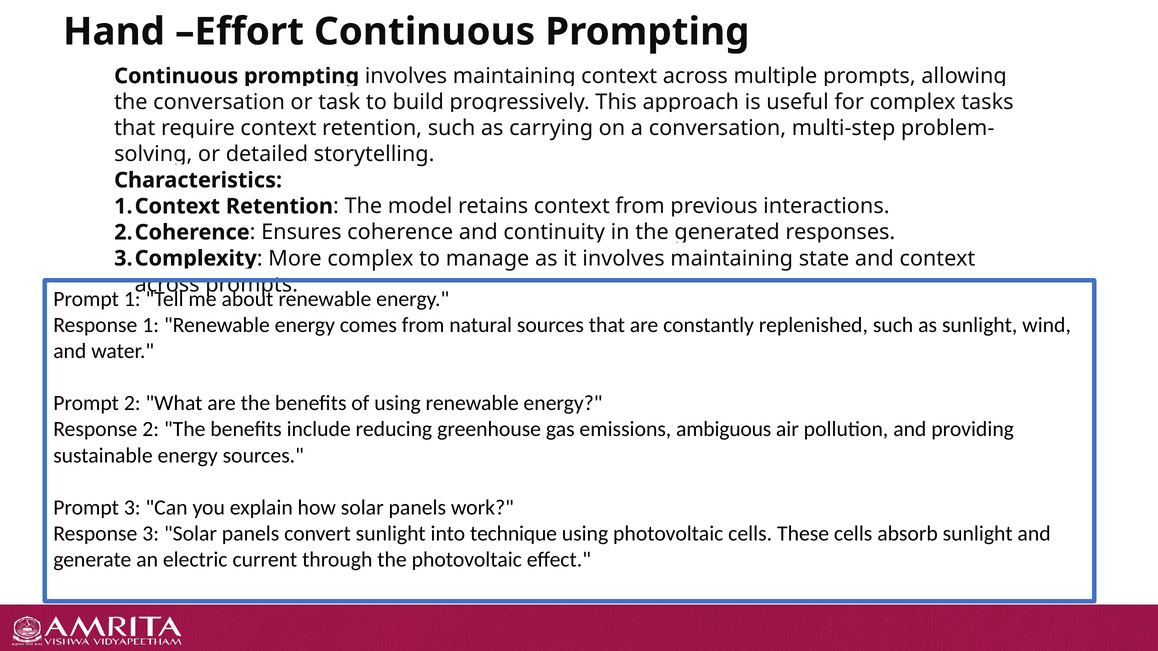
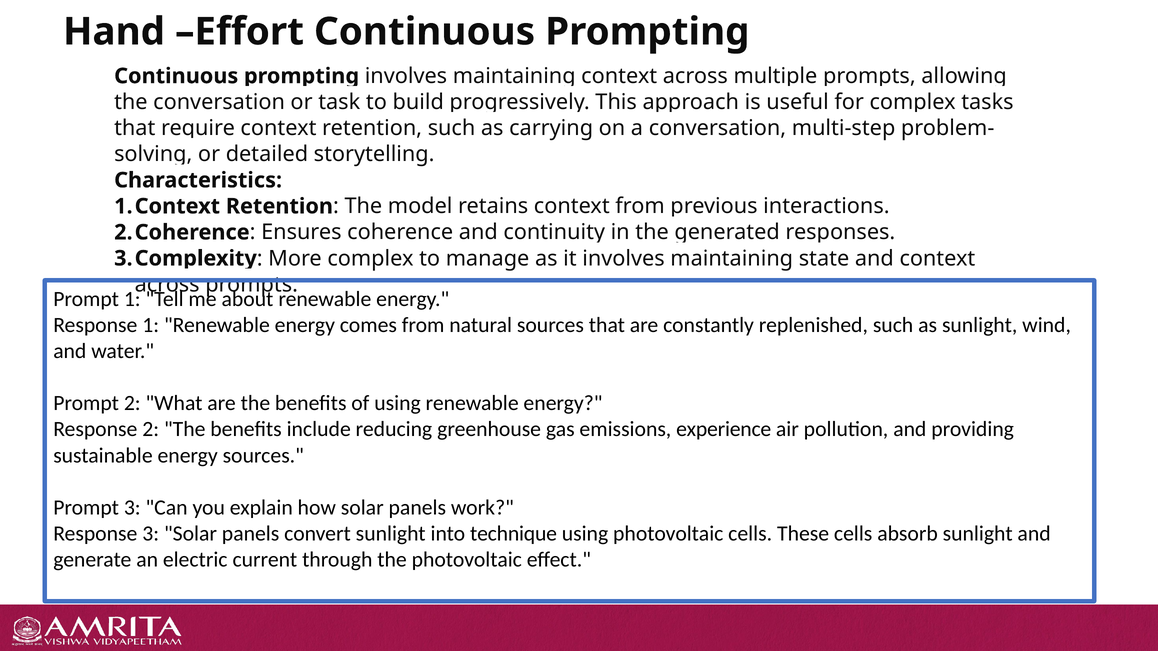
ambiguous: ambiguous -> experience (724, 430)
